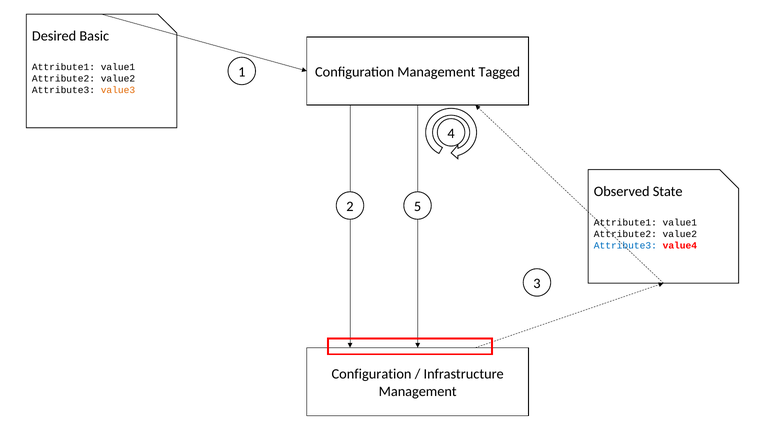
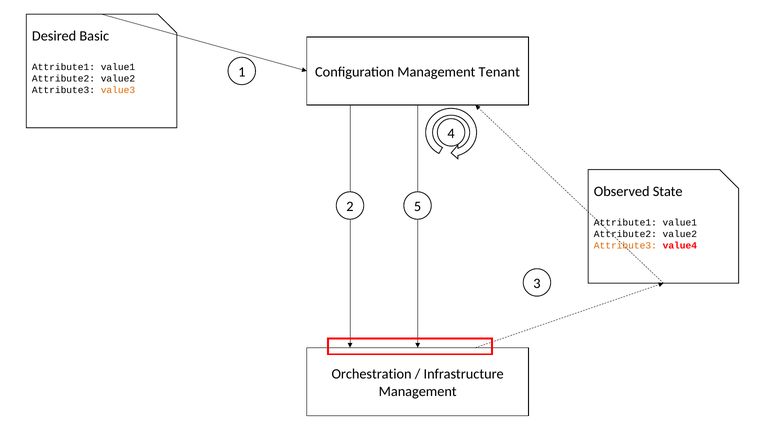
Tagged: Tagged -> Tenant (499, 72)
Attribute3 colour: blue -> orange (625, 246)
Configuration: Configuration -> Orchestration (372, 374)
